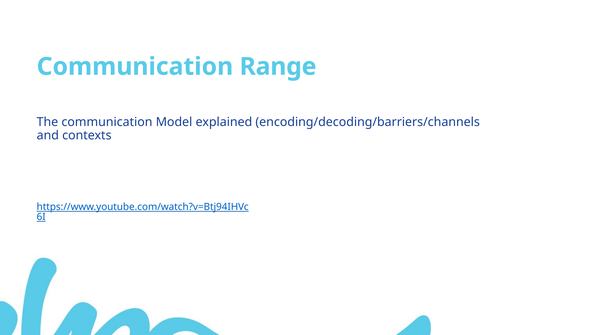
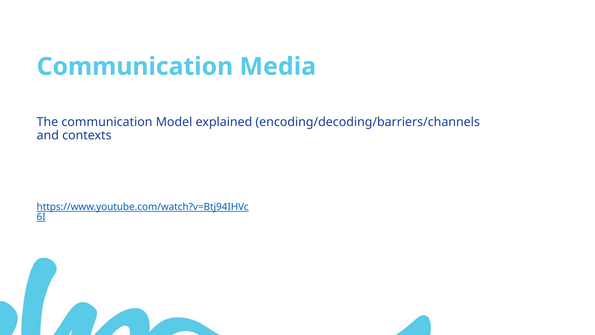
Range: Range -> Media (278, 67)
